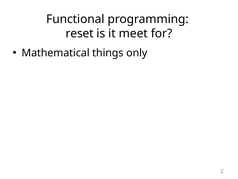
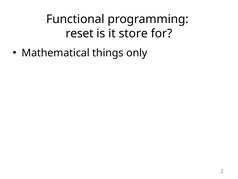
meet: meet -> store (133, 33)
